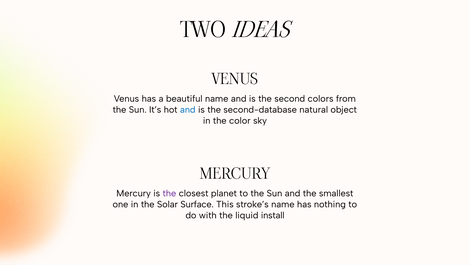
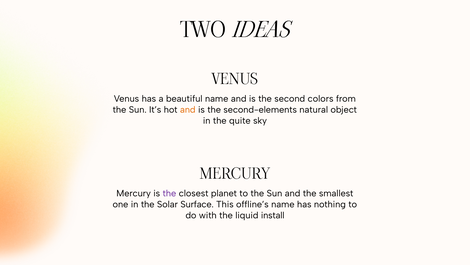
and colour: blue -> orange (188, 110)
second-database: second-database -> second-elements (260, 110)
color: color -> quite (240, 121)
stroke’s: stroke’s -> offline’s (252, 204)
